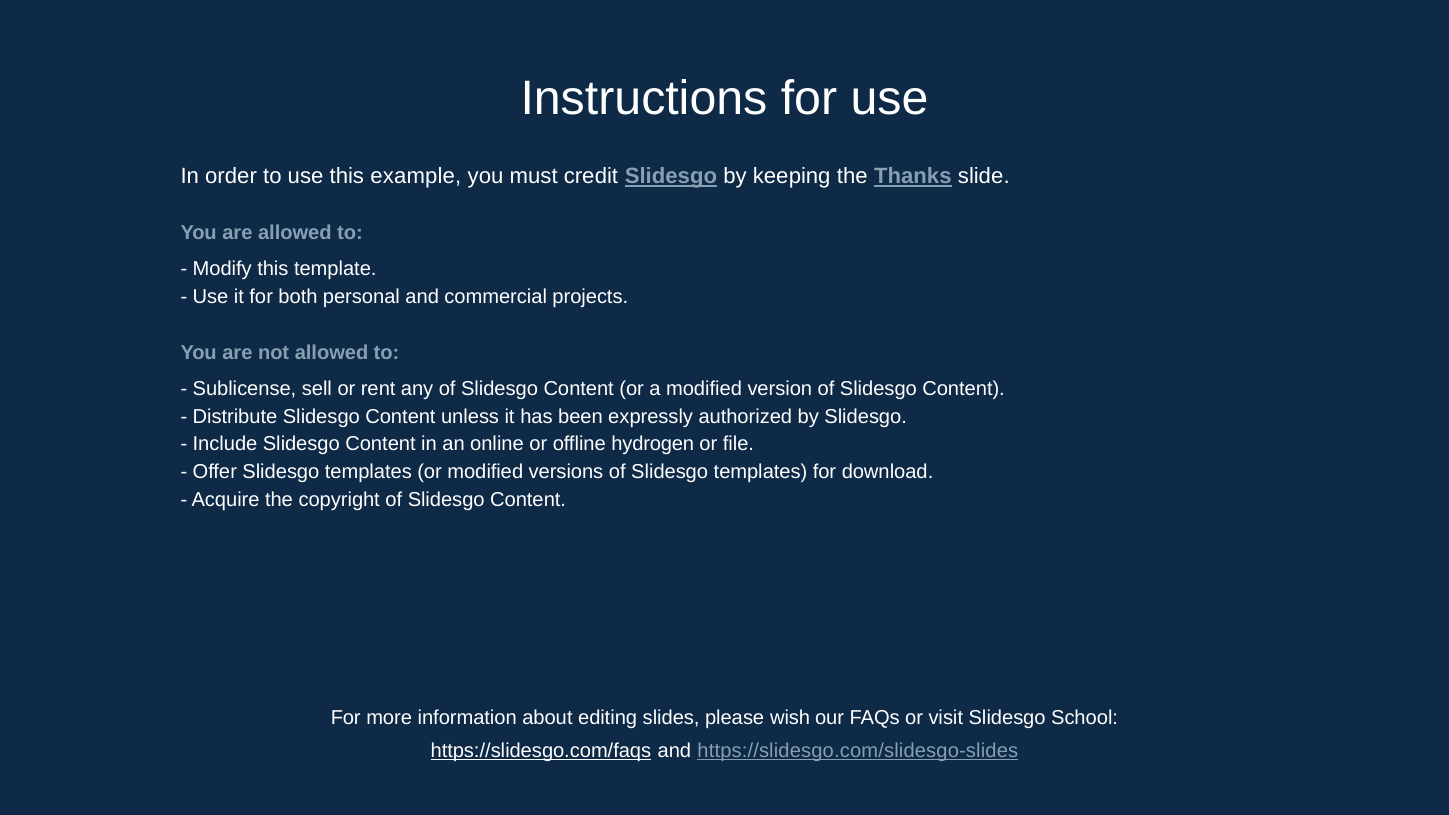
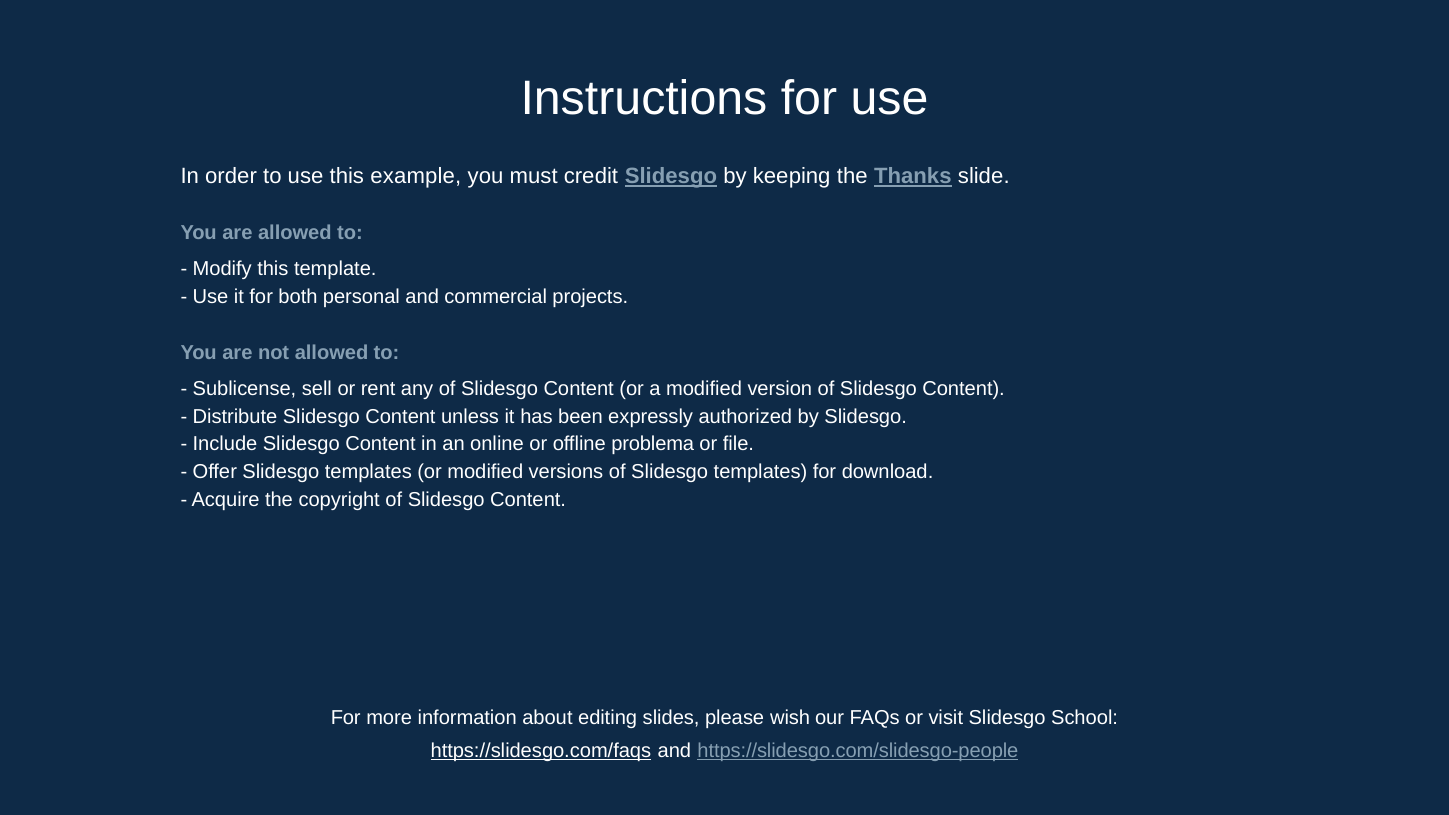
hydrogen: hydrogen -> problema (653, 444)
https://slidesgo.com/slidesgo-slides: https://slidesgo.com/slidesgo-slides -> https://slidesgo.com/slidesgo-people (858, 750)
